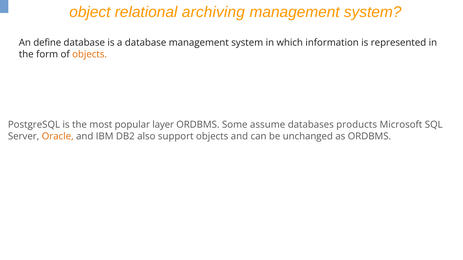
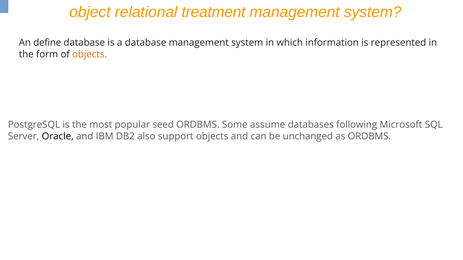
archiving: archiving -> treatment (214, 12)
layer: layer -> seed (163, 125)
products: products -> following (357, 125)
Oracle colour: orange -> black (58, 137)
